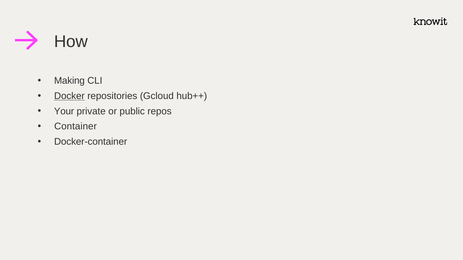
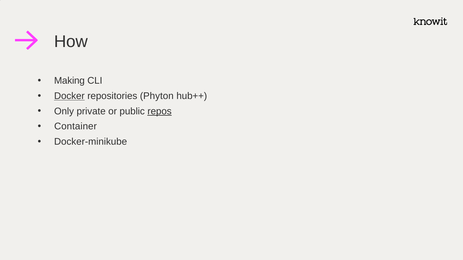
Gcloud: Gcloud -> Phyton (157, 96)
Your: Your -> Only (64, 111)
repos underline: none -> present (160, 111)
Docker-container: Docker-container -> Docker-minikube (91, 142)
